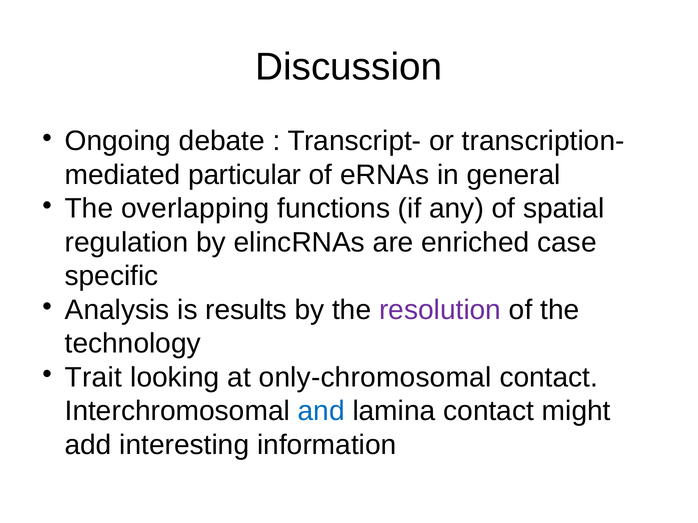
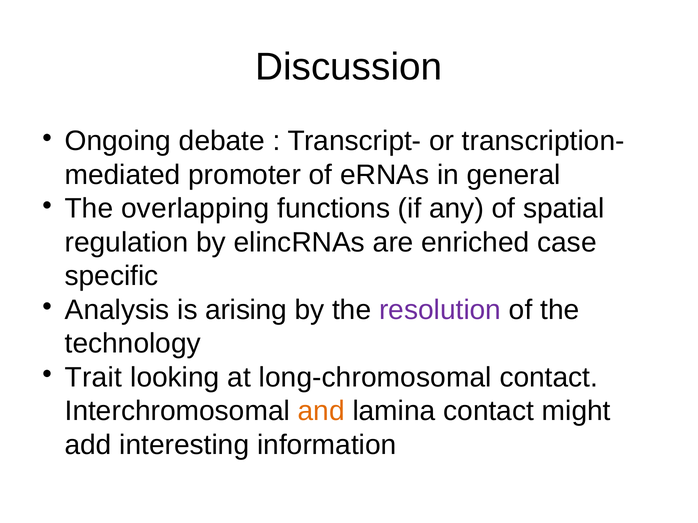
particular: particular -> promoter (245, 175)
results: results -> arising (246, 310)
only-chromosomal: only-chromosomal -> long-chromosomal (375, 378)
and colour: blue -> orange (321, 411)
